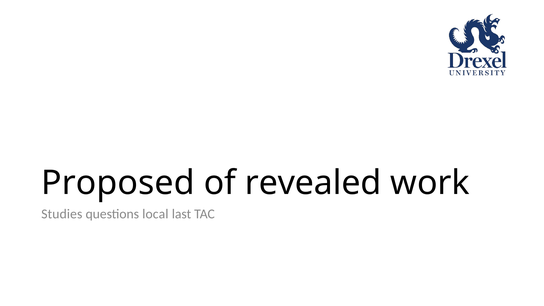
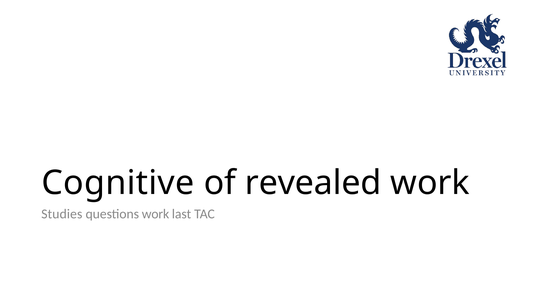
Proposed: Proposed -> Cognitive (118, 183)
questions local: local -> work (155, 214)
